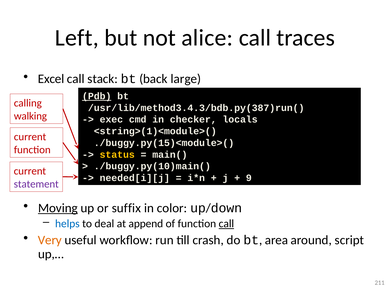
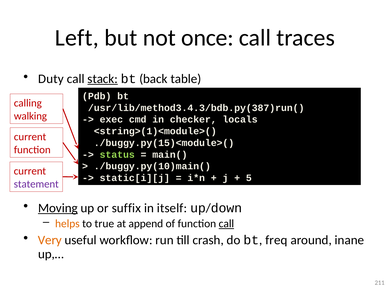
alice: alice -> once (207, 38)
Excel: Excel -> Duty (51, 79)
stack underline: none -> present (103, 79)
large: large -> table (186, 79)
Pdb underline: present -> none (97, 96)
status colour: yellow -> light green (117, 155)
needed[i][j: needed[i][j -> static[i][j (135, 178)
9: 9 -> 5 (249, 178)
color: color -> itself (172, 208)
helps colour: blue -> orange (67, 224)
deal: deal -> true (104, 224)
area: area -> freq (276, 241)
script: script -> inane (349, 241)
